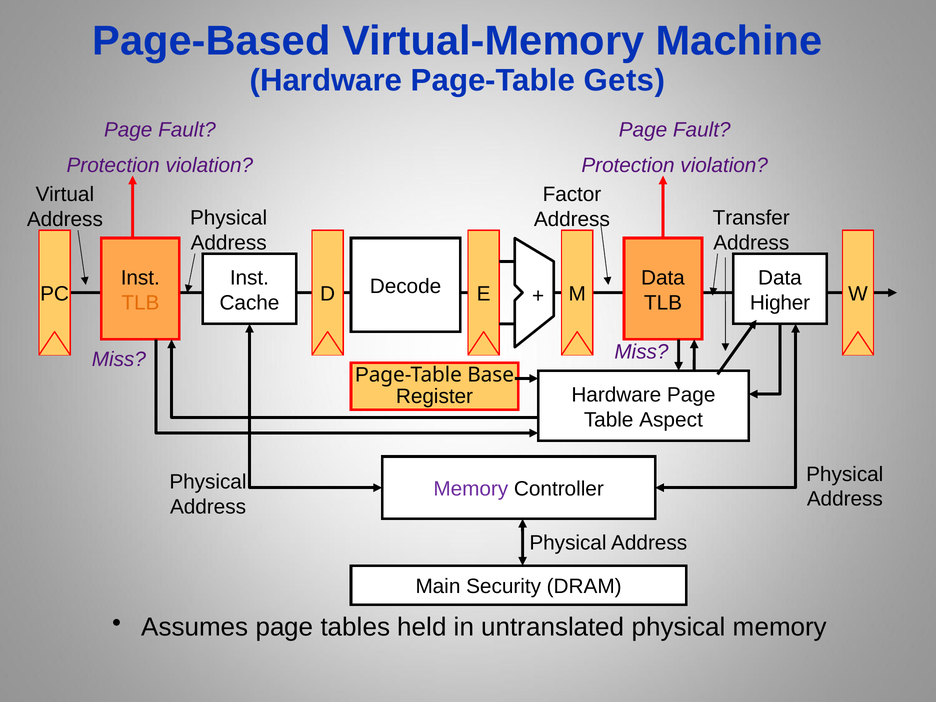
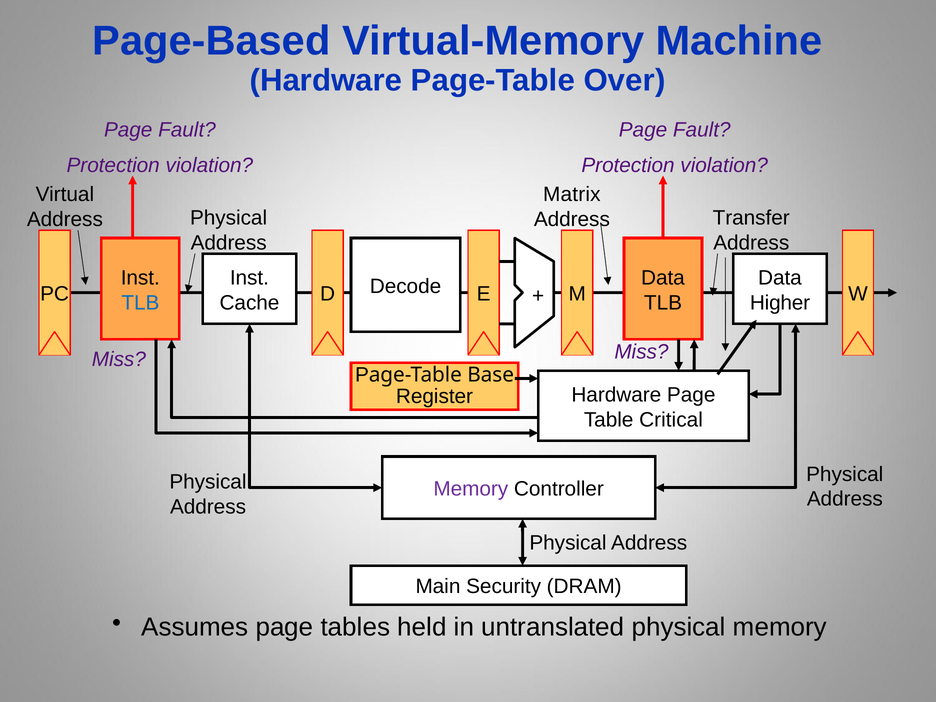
Gets: Gets -> Over (625, 80)
Factor: Factor -> Matrix (572, 194)
TLB colour: orange -> blue (140, 303)
Aspect: Aspect -> Critical (671, 420)
